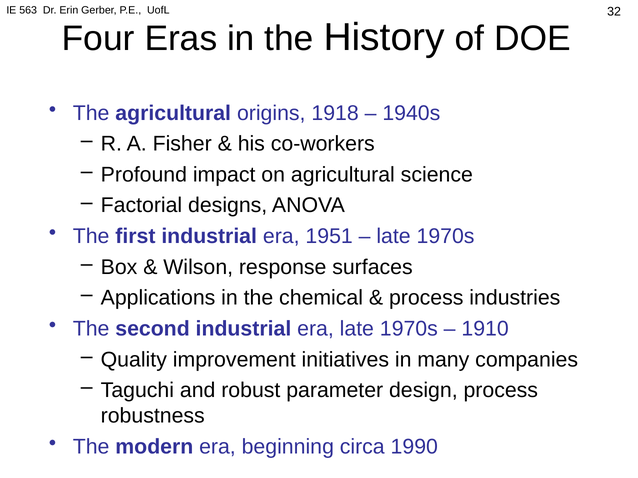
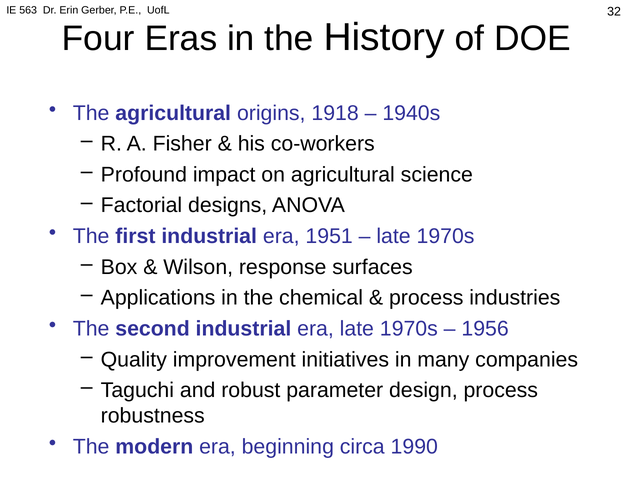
1910: 1910 -> 1956 (485, 329)
